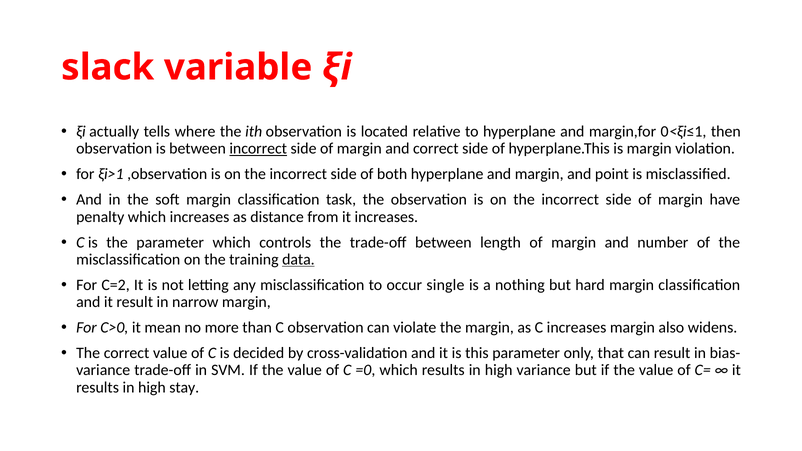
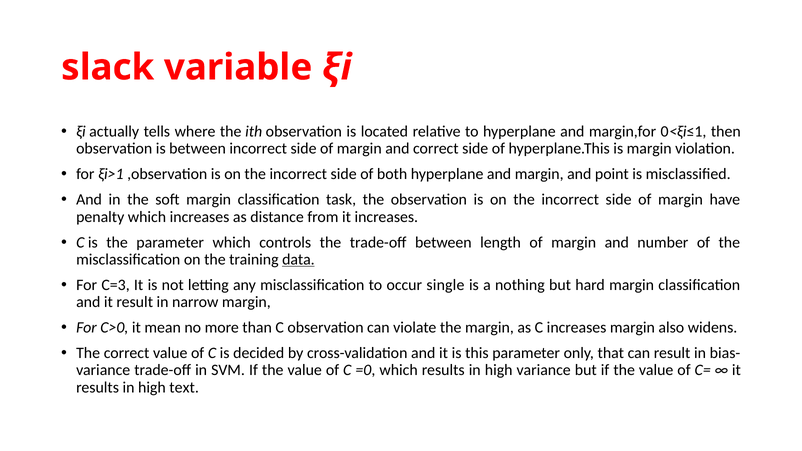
incorrect underline: present -> none (258, 149)
C=2: C=2 -> C=3 (116, 285)
stay: stay -> text (184, 387)
